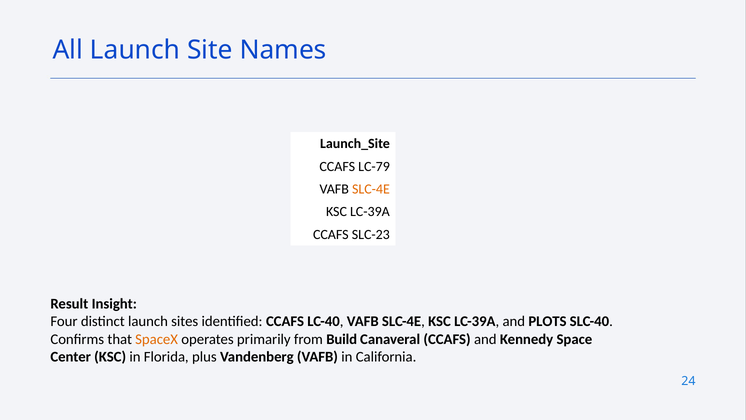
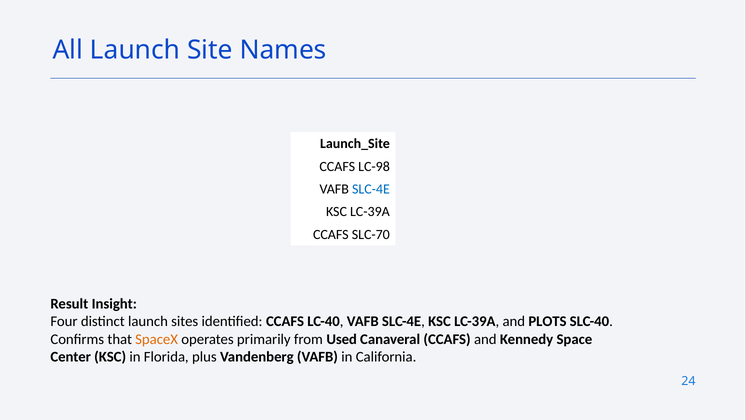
LC-79: LC-79 -> LC-98 (374, 166)
SLC-4E colour: orange -> blue (371, 189)
SLC-23: SLC-23 -> SLC-70 (371, 234)
Build: Build -> Used (342, 339)
